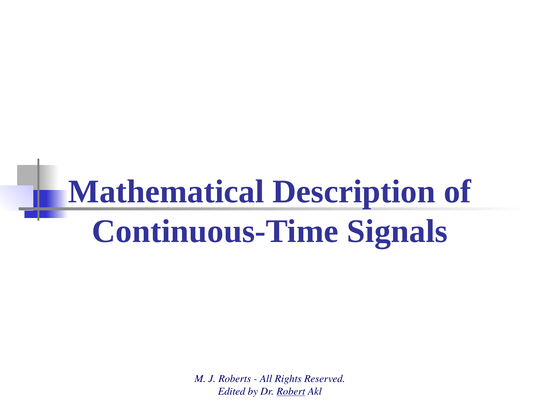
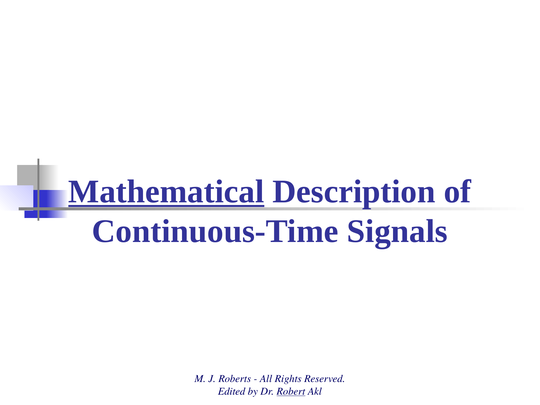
Mathematical underline: none -> present (166, 192)
